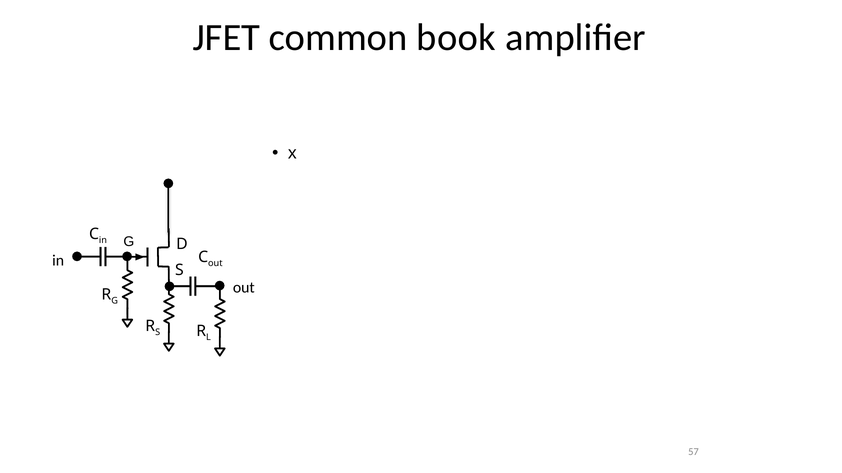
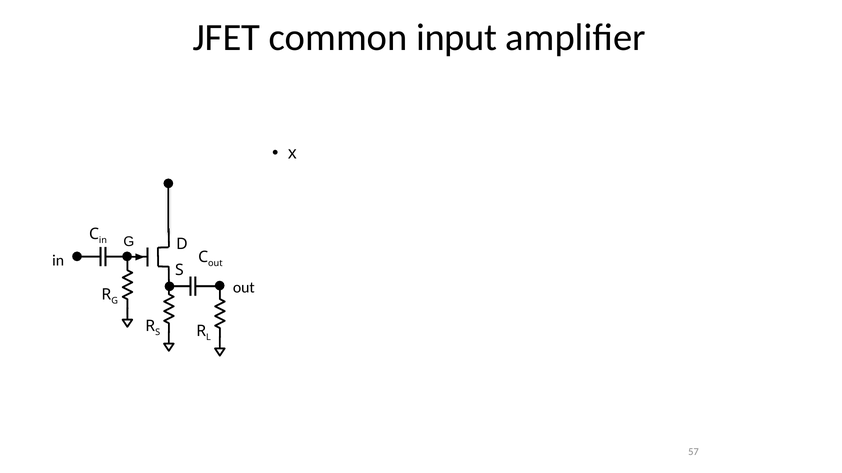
book: book -> input (457, 38)
